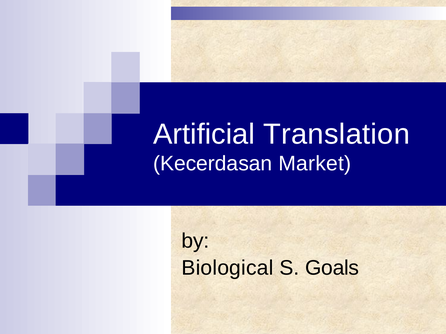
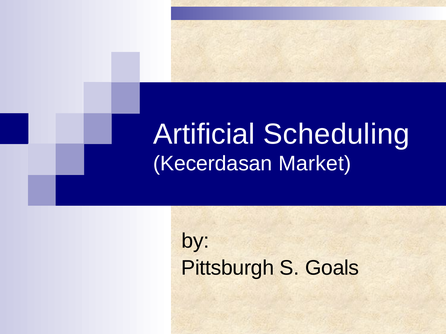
Translation: Translation -> Scheduling (337, 134)
Biological: Biological -> Pittsburgh (228, 268)
